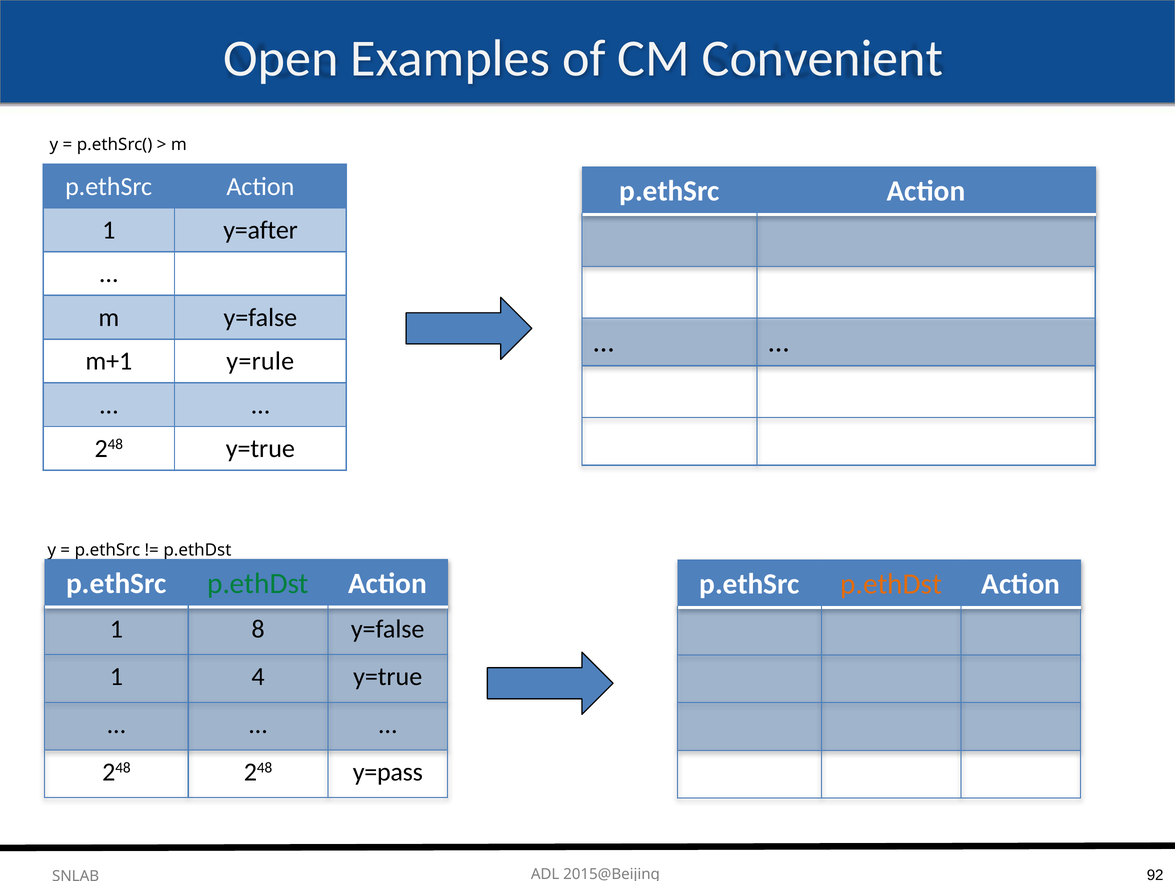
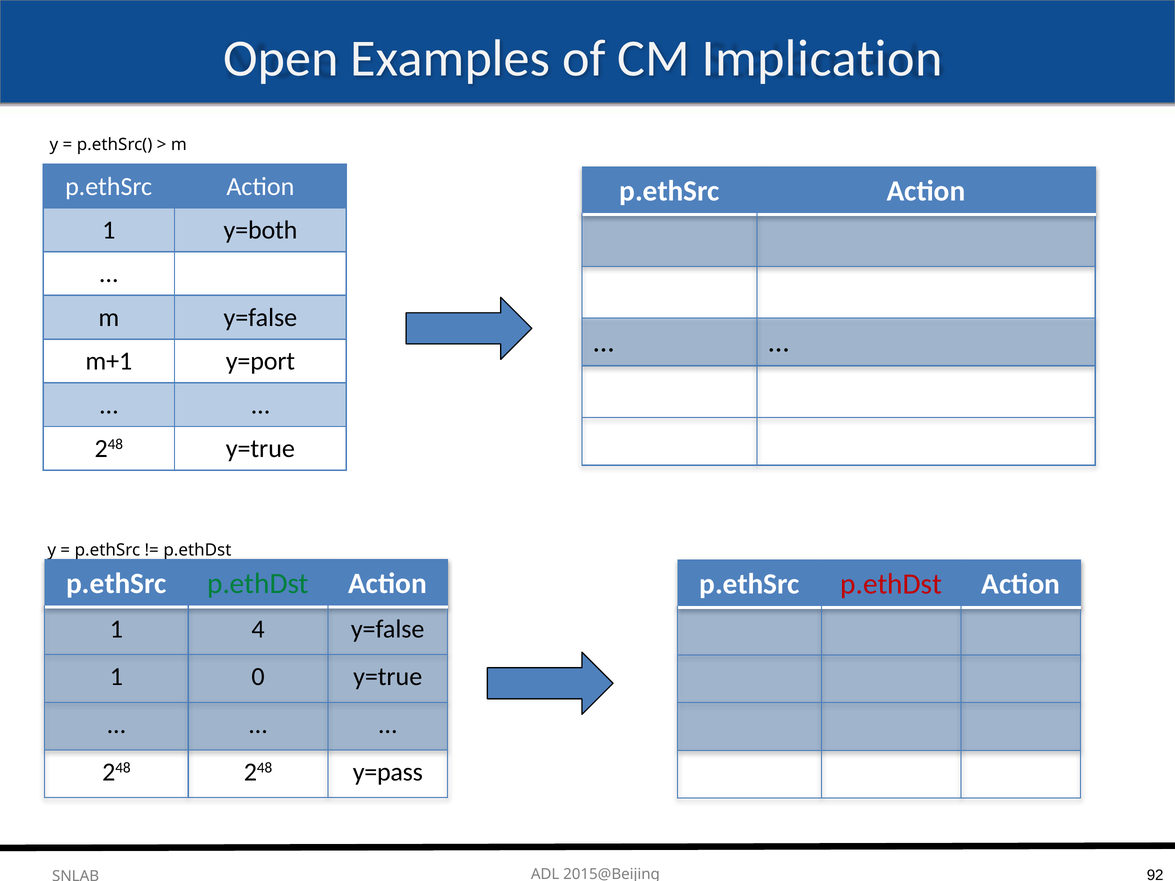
Convenient: Convenient -> Implication (822, 59)
y=after: y=after -> y=both (260, 230)
y=rule: y=rule -> y=port (260, 361)
p.ethDst colour: orange -> red (891, 584)
8: 8 -> 4 (258, 629)
4: 4 -> 0 (258, 677)
